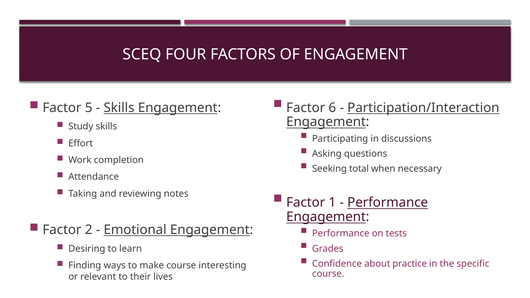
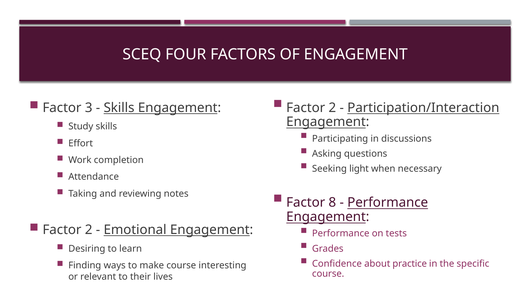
6: 6 -> 2 (332, 108)
5: 5 -> 3 (89, 108)
total: total -> light (359, 169)
1: 1 -> 8 (332, 203)
